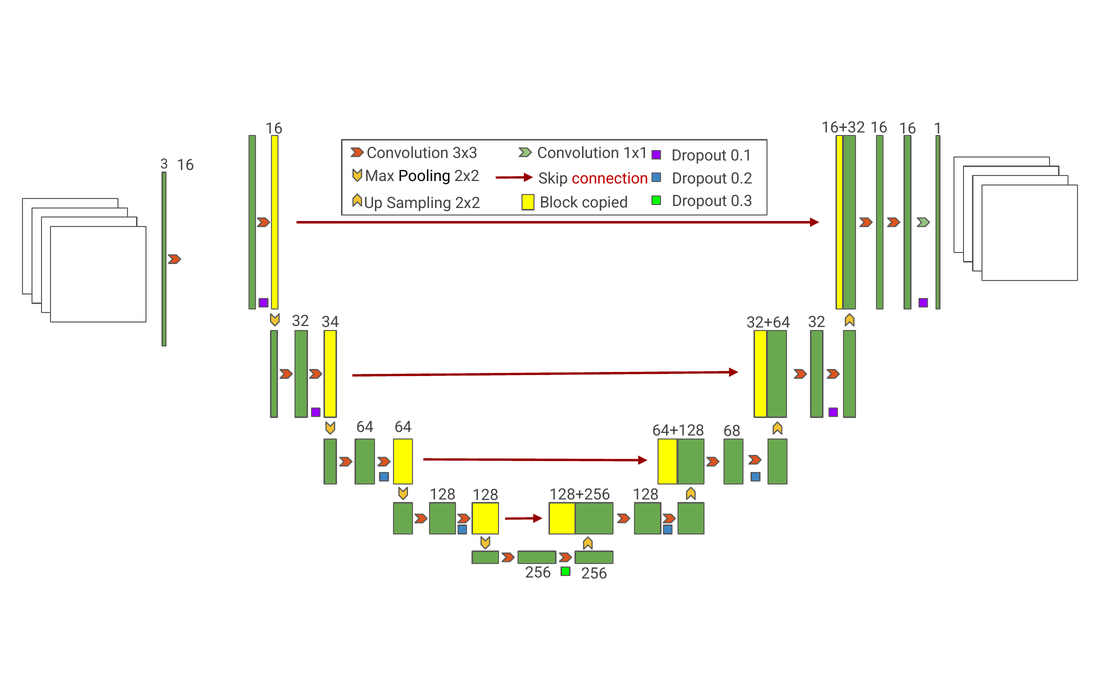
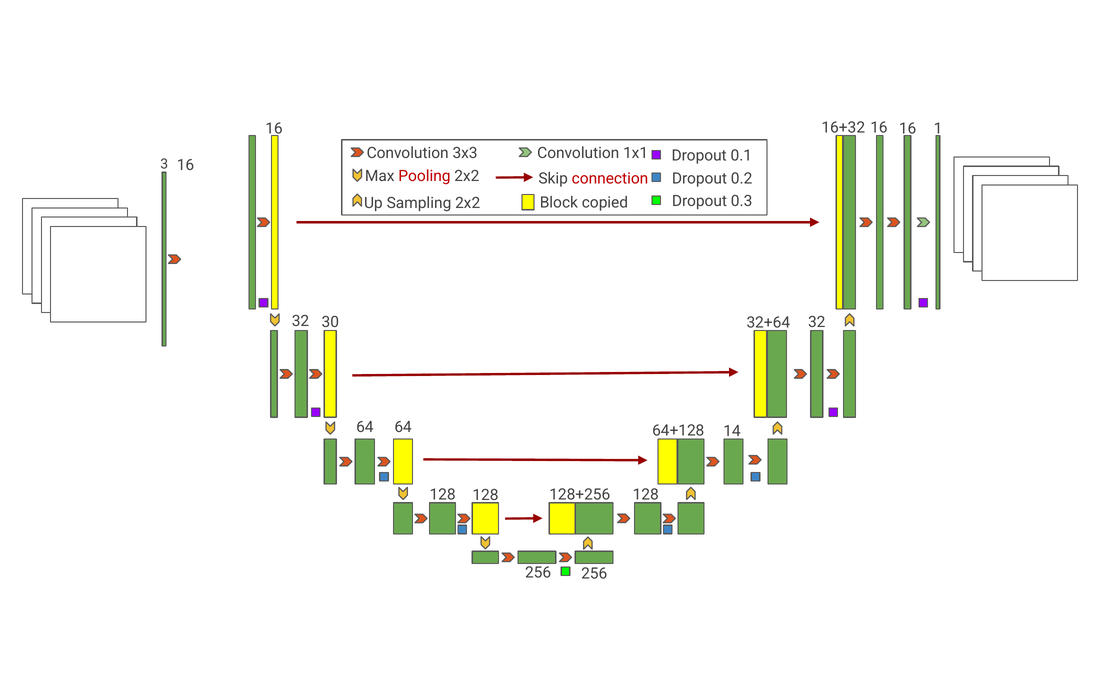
Pooling colour: black -> red (424, 176)
34: 34 -> 30 (330, 322)
68: 68 -> 14 (732, 431)
